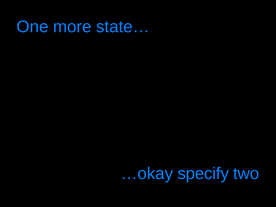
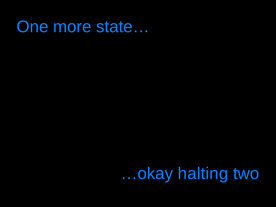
specify: specify -> halting (203, 174)
